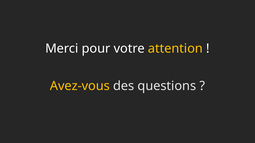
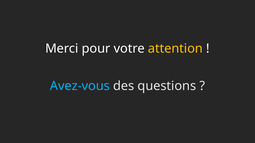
Avez-vous colour: yellow -> light blue (80, 86)
